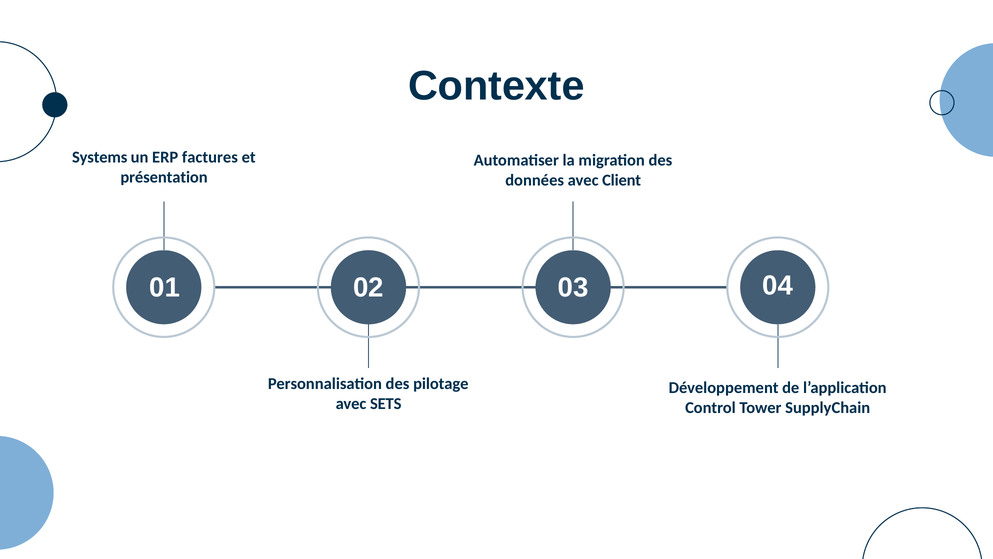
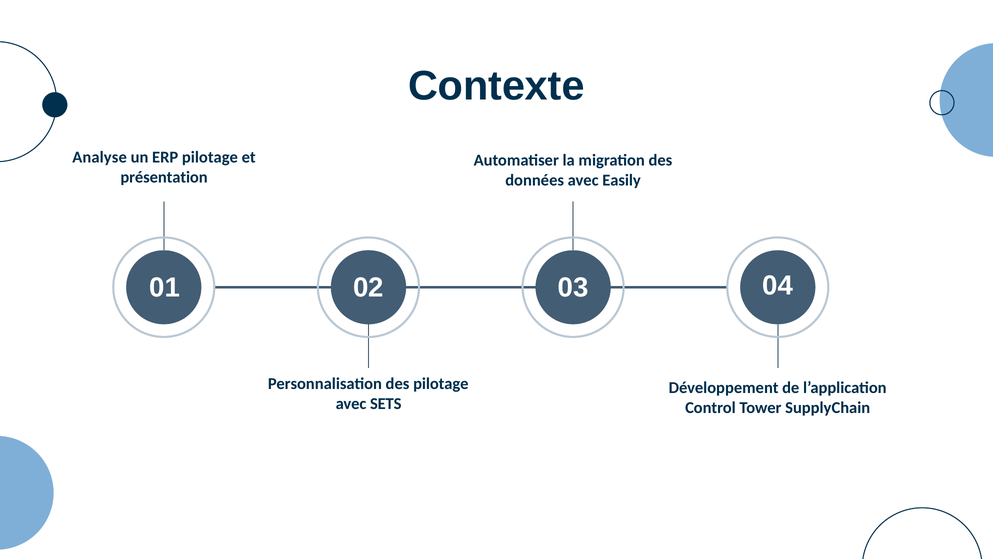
Systems: Systems -> Analyse (100, 157)
ERP factures: factures -> pilotage (210, 157)
Client: Client -> Easily (622, 180)
